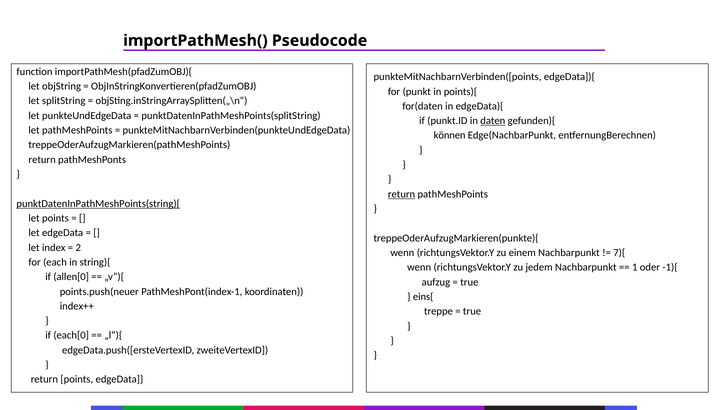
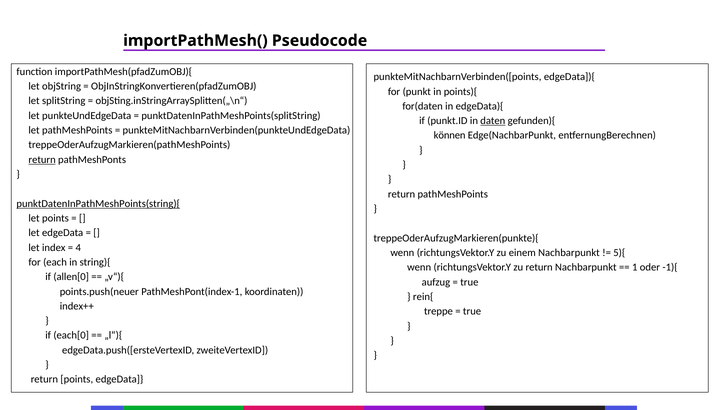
return underline: none -> present (42, 159)
return underline: present -> none (402, 194)
2: 2 -> 4 (78, 247)
7){: 7){ -> 5){ (619, 252)
zu jedem: jedem -> return (539, 267)
eins{: eins{ -> rein{ (423, 296)
